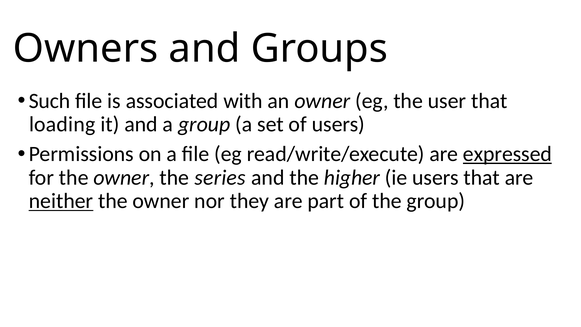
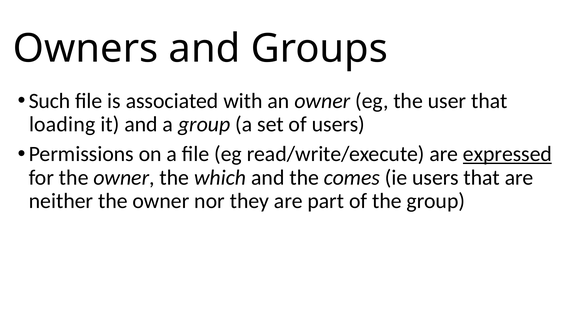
series: series -> which (220, 177)
higher: higher -> comes (352, 177)
neither underline: present -> none (61, 201)
